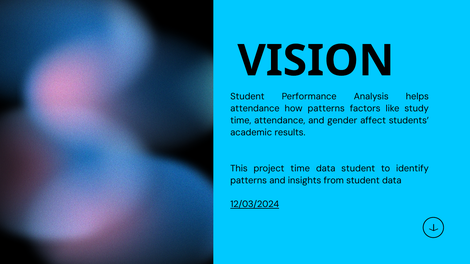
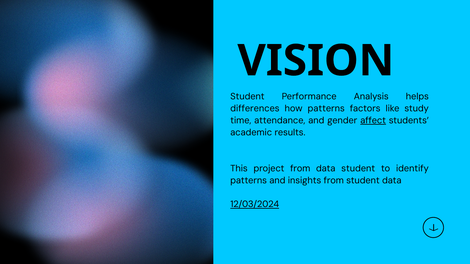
attendance: attendance -> differences (255, 109)
affect underline: none -> present (373, 121)
project time: time -> from (300, 169)
